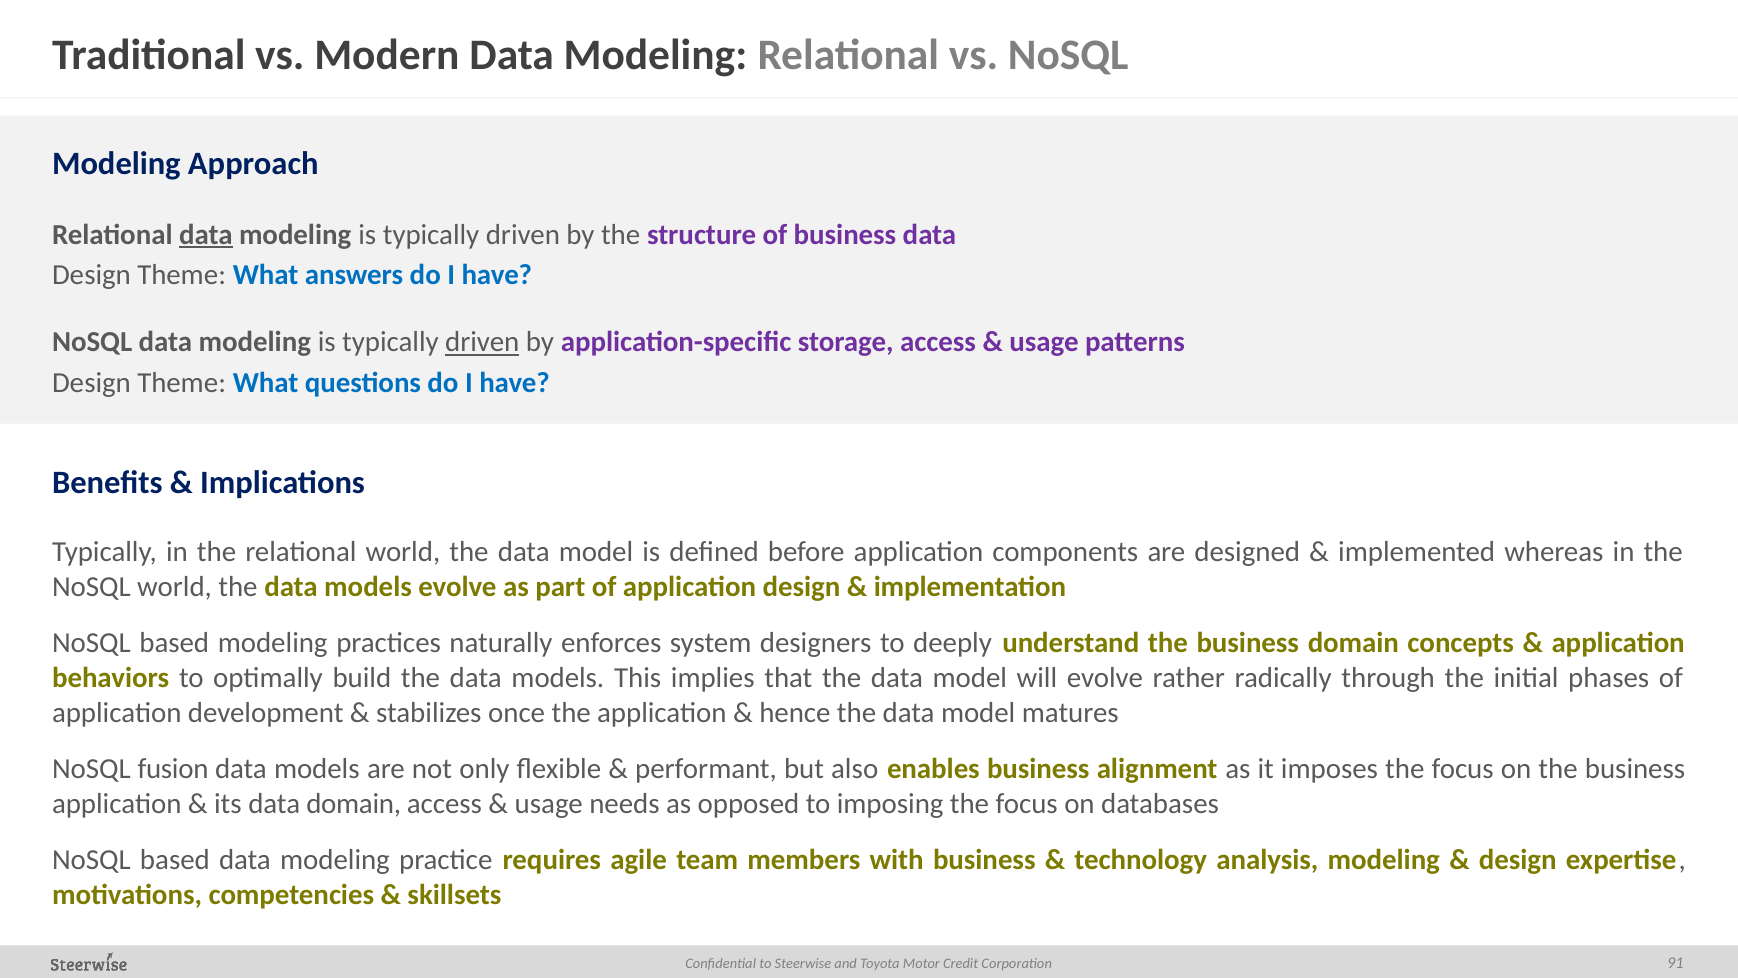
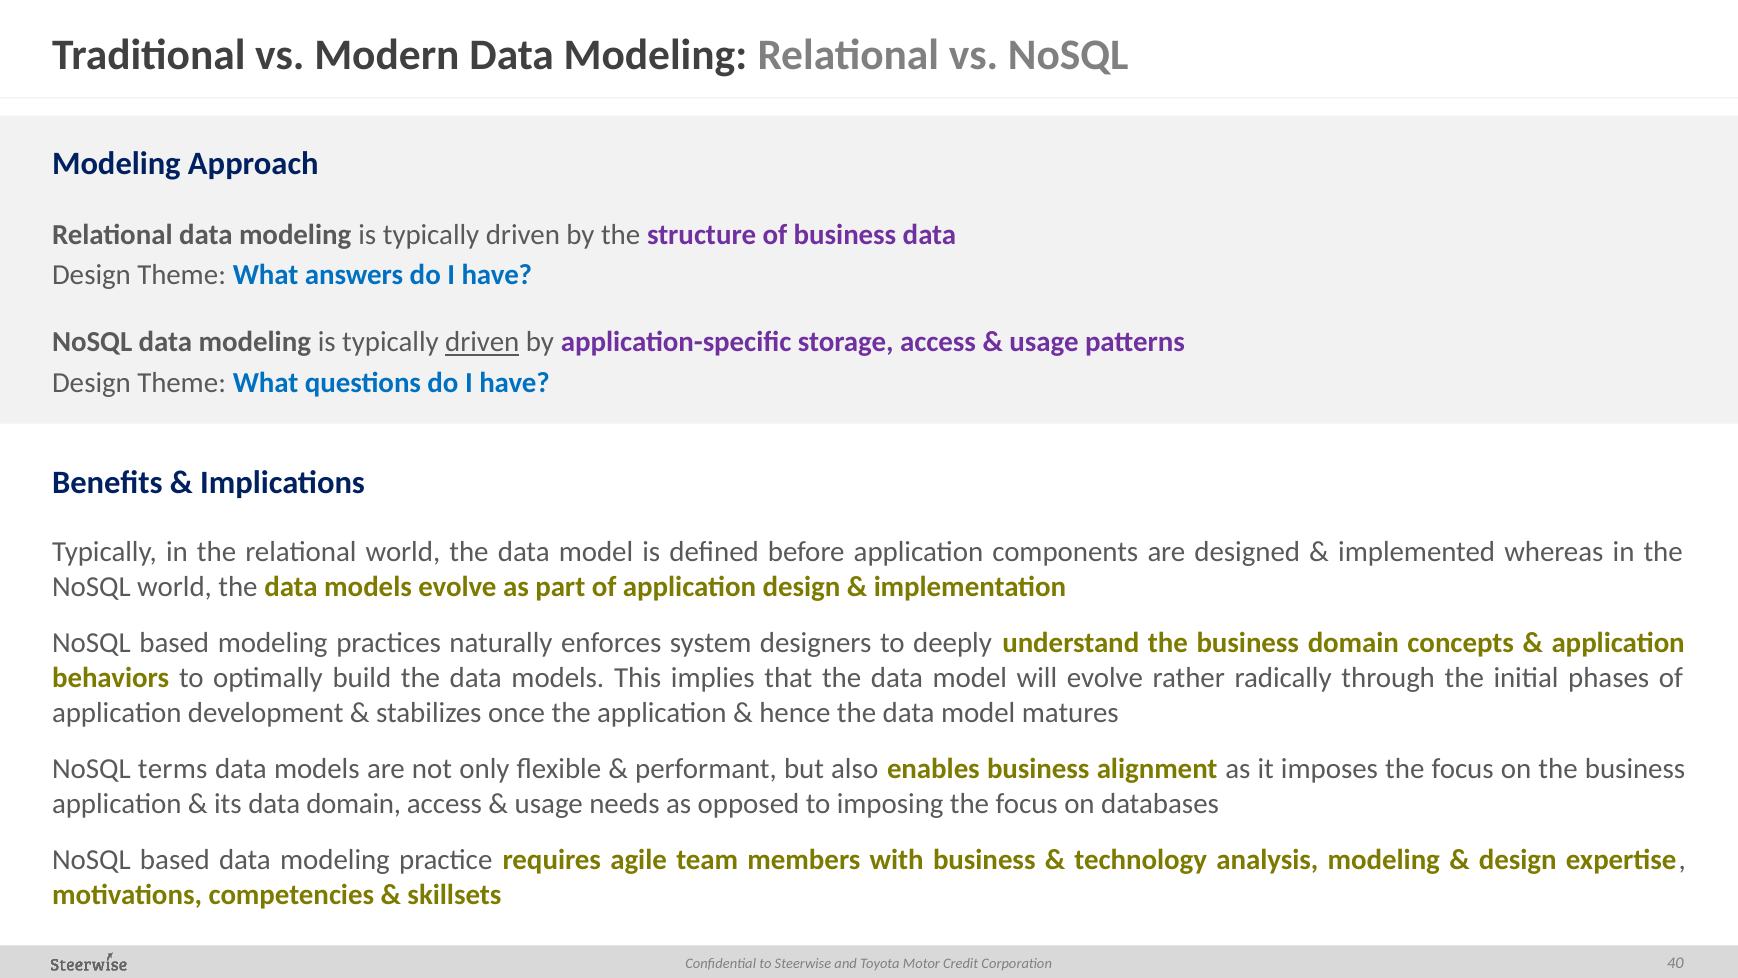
data underline: present -> none (206, 235)
fusion: fusion -> terms (173, 769)
91: 91 -> 40 (1675, 962)
